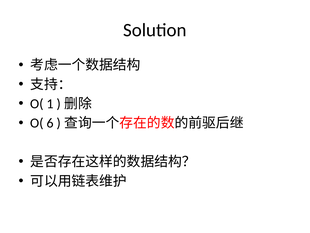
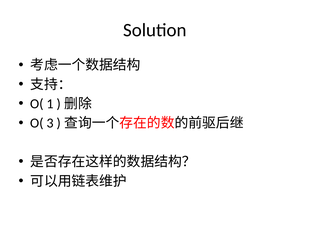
6: 6 -> 3 (50, 123)
